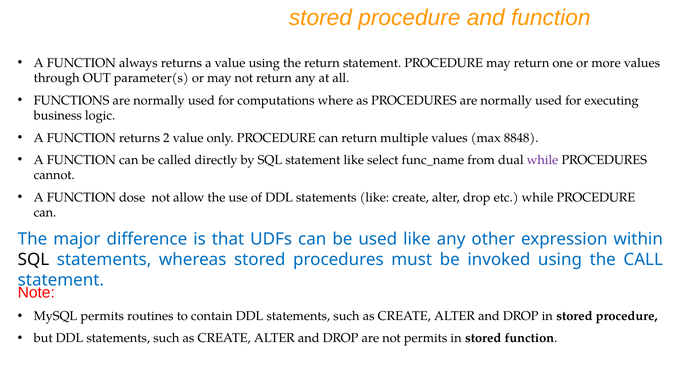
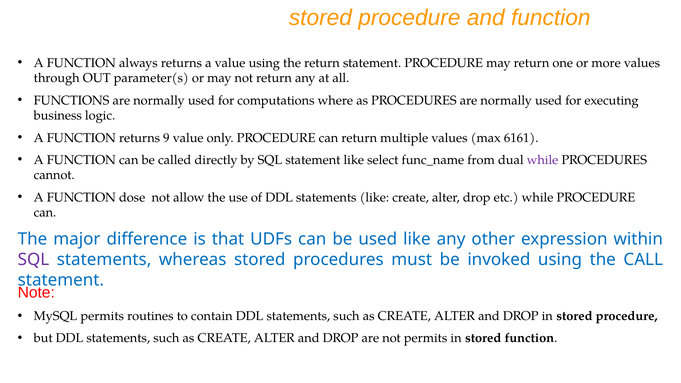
2: 2 -> 9 (166, 138)
8848: 8848 -> 6161 (521, 138)
SQL colour: black -> purple (33, 260)
